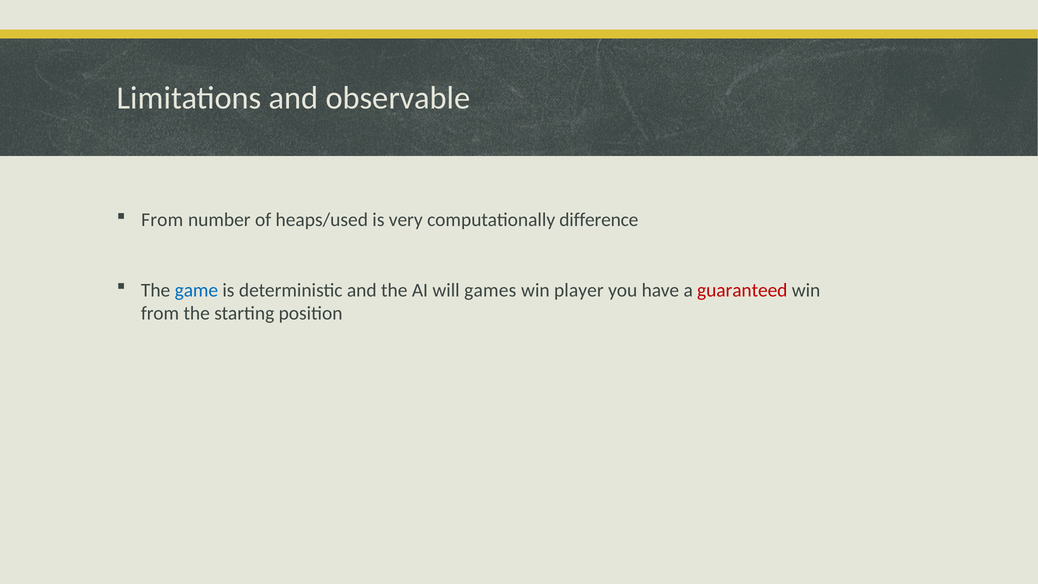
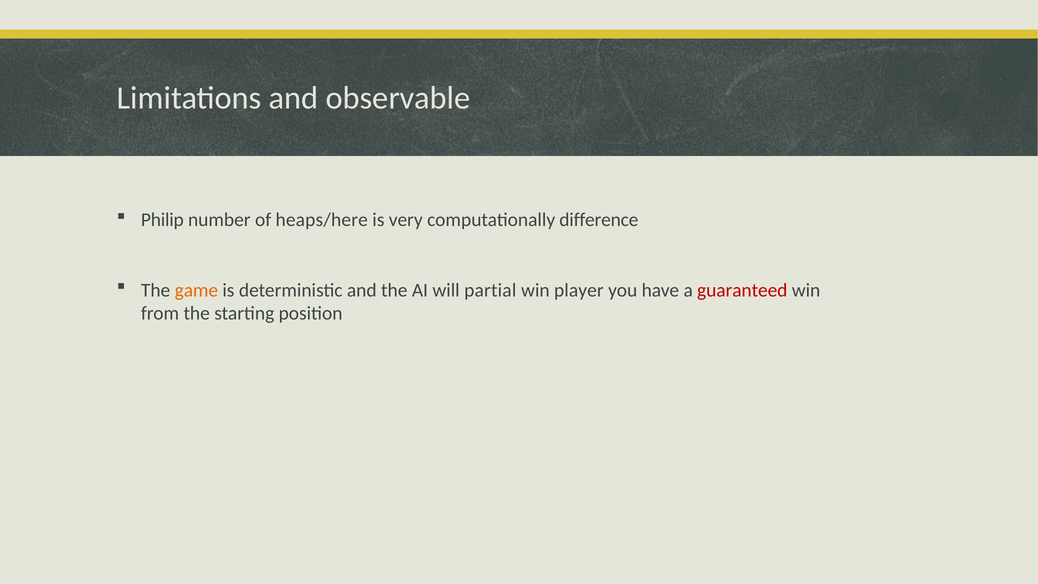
From: From -> Philip (162, 220)
heaps/used: heaps/used -> heaps/here (322, 220)
game colour: blue -> orange (196, 290)
games: games -> partial (490, 290)
